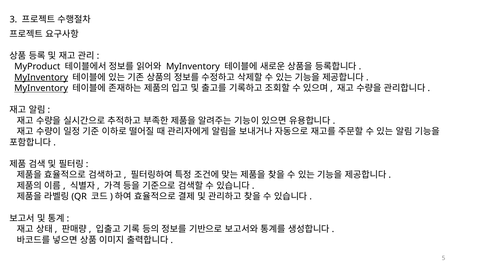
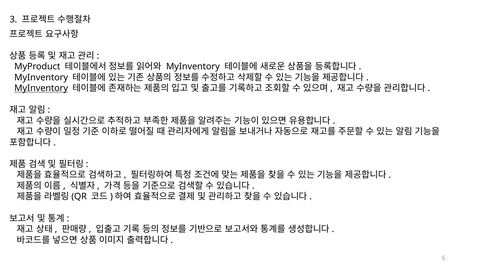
MyInventory underline: present -> none (41, 77)
